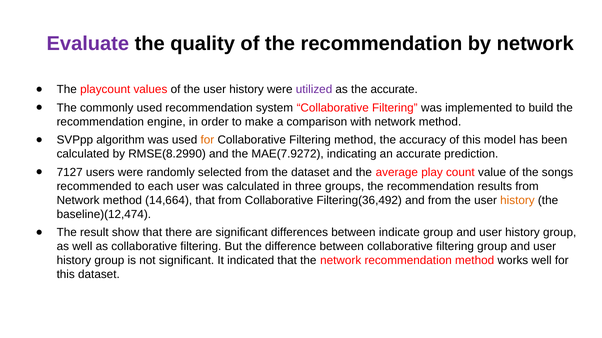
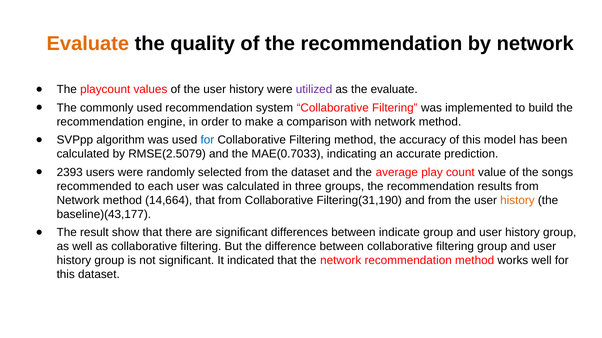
Evaluate colour: purple -> orange (88, 44)
the accurate: accurate -> evaluate (394, 90)
for colour: orange -> blue (207, 140)
RMSE(8.2990: RMSE(8.2990 -> RMSE(2.5079 (167, 154)
MAE(7.9272: MAE(7.9272 -> MAE(0.7033 (288, 154)
7127: 7127 -> 2393 (70, 173)
Filtering(36,492: Filtering(36,492 -> Filtering(31,190 (359, 201)
baseline)(12,474: baseline)(12,474 -> baseline)(43,177 (104, 215)
